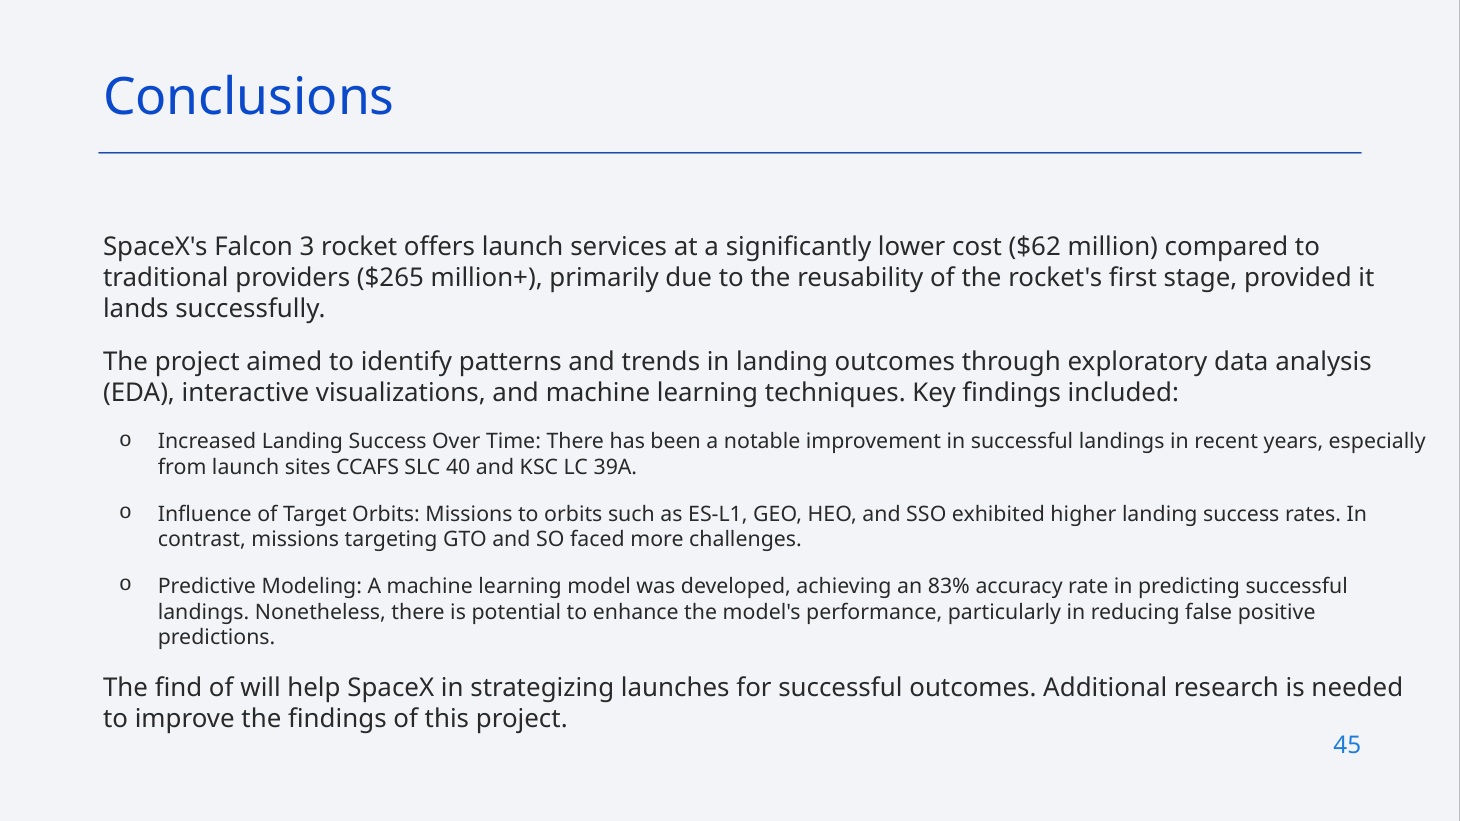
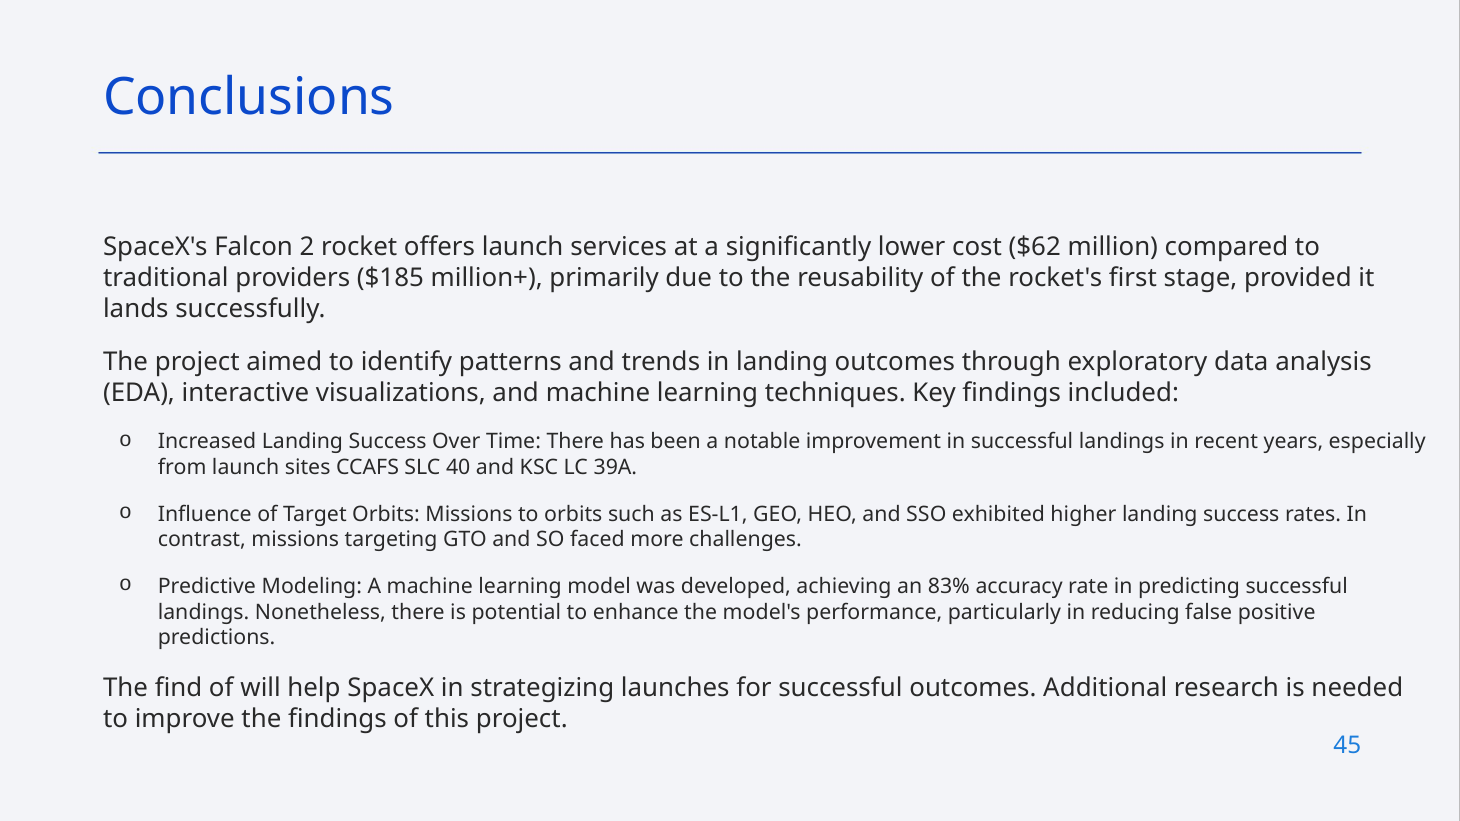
3: 3 -> 2 (307, 247)
$265: $265 -> $185 (390, 278)
